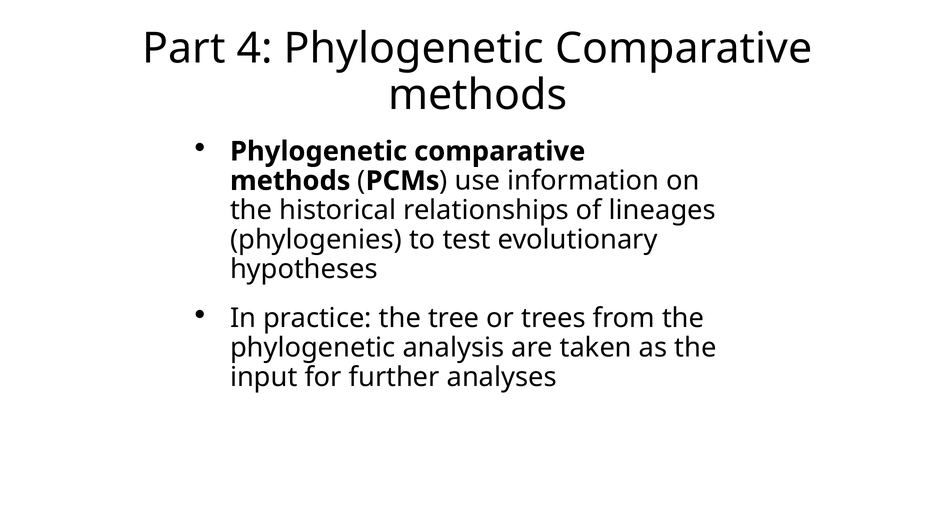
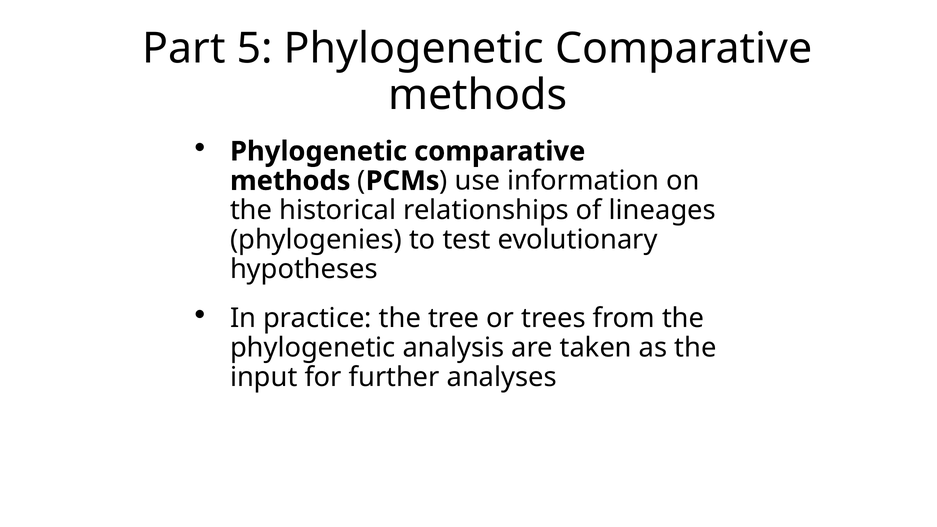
4: 4 -> 5 (255, 49)
